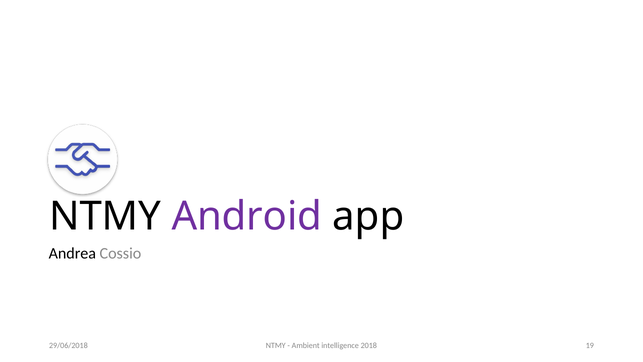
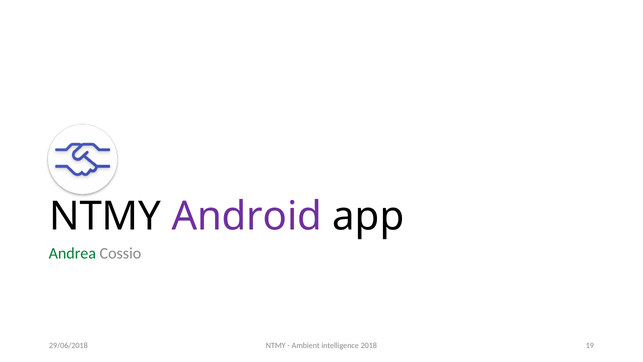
Andrea colour: black -> green (72, 253)
